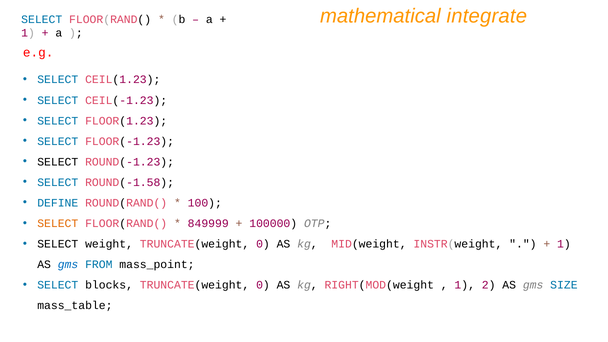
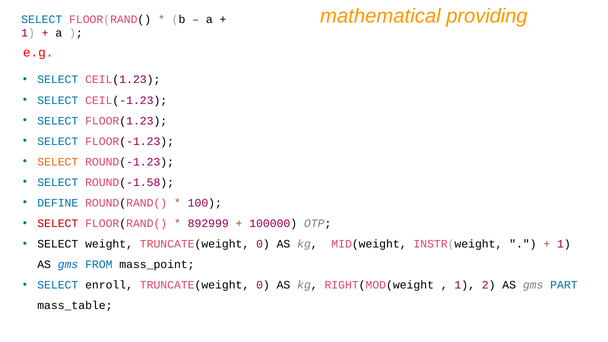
integrate: integrate -> providing (487, 16)
SELECT colour: black -> orange (58, 162)
SELECT colour: orange -> red (58, 223)
849999: 849999 -> 892999 (208, 223)
blocks: blocks -> enroll (109, 285)
SIZE: SIZE -> PART (564, 285)
